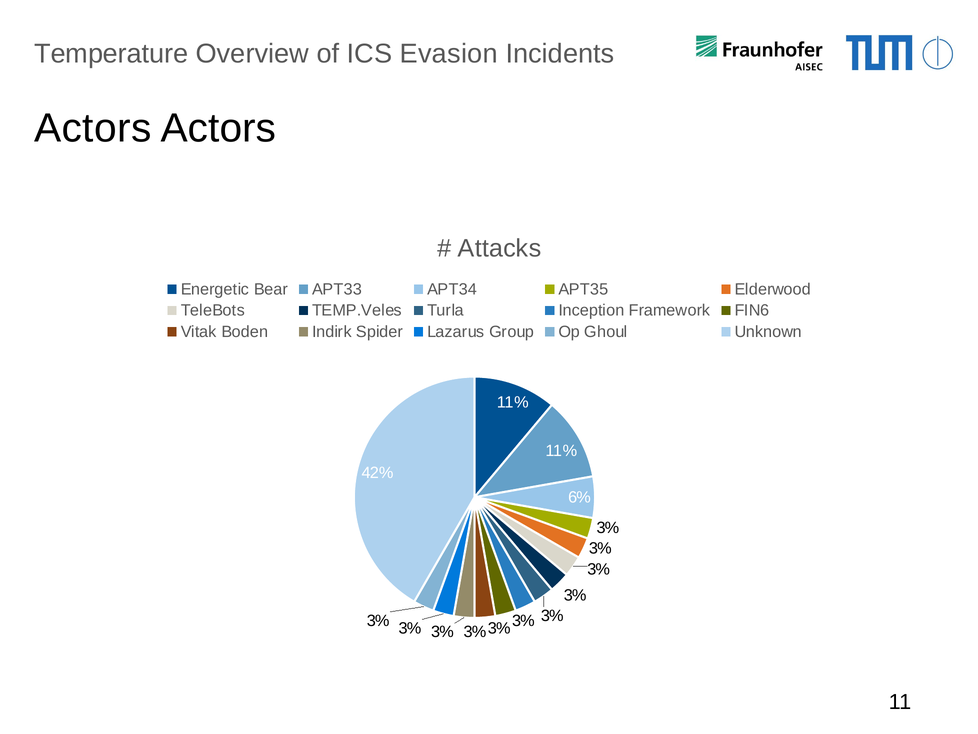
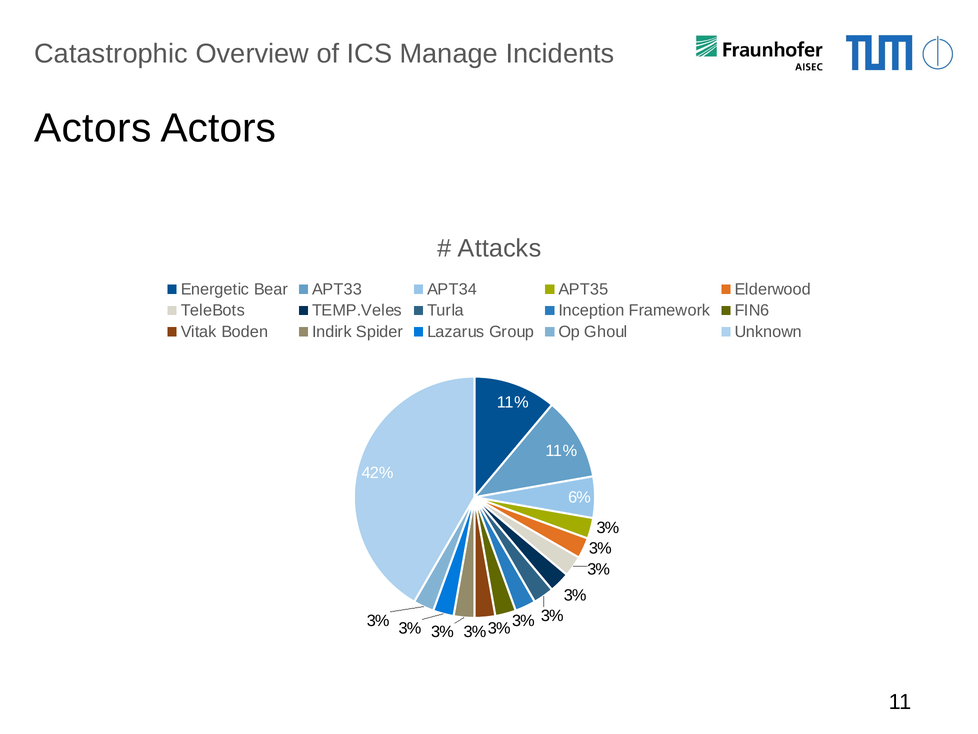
Temperature: Temperature -> Catastrophic (111, 54)
Evasion: Evasion -> Manage (449, 54)
